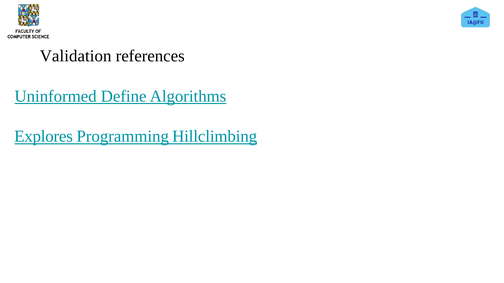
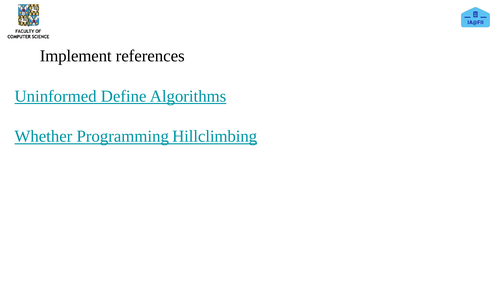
Validation: Validation -> Implement (76, 56)
Explores: Explores -> Whether (43, 137)
